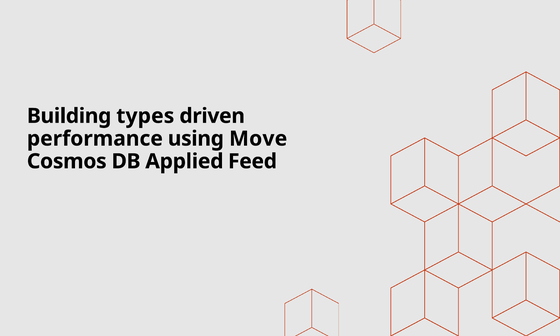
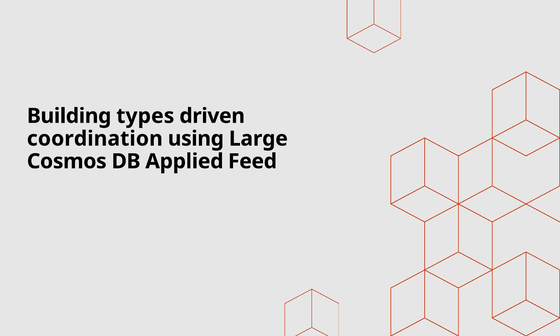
performance: performance -> coordination (95, 139)
Move: Move -> Large (258, 139)
